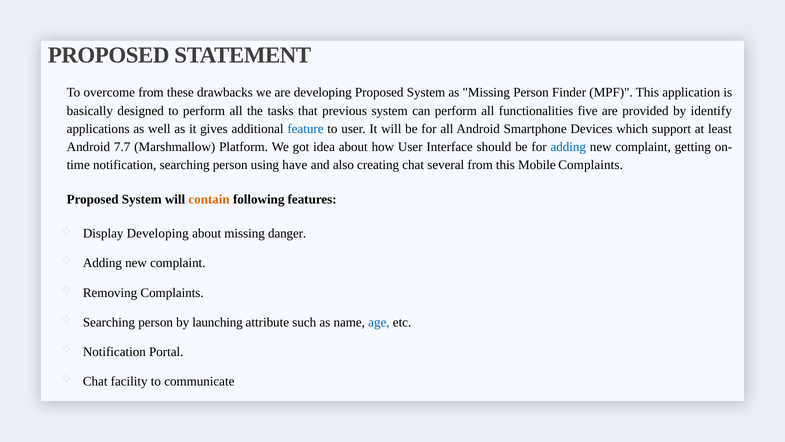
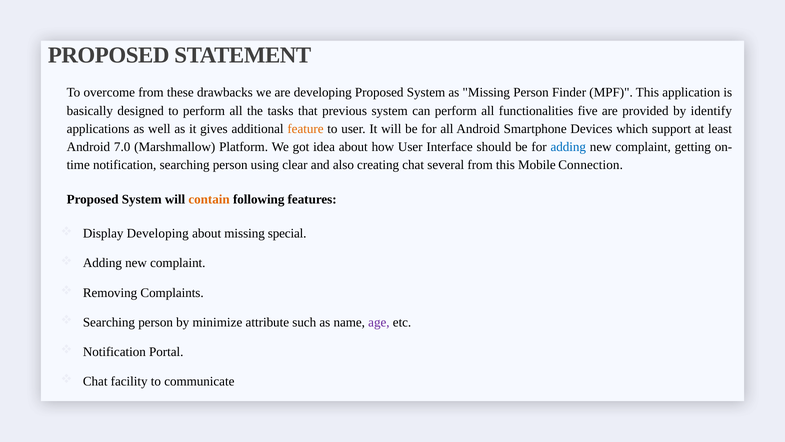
feature colour: blue -> orange (305, 129)
7.7: 7.7 -> 7.0 (122, 147)
have: have -> clear (295, 165)
Mobile Complaints: Complaints -> Connection (591, 165)
danger: danger -> special (287, 233)
launching: launching -> minimize (217, 322)
age colour: blue -> purple (379, 322)
